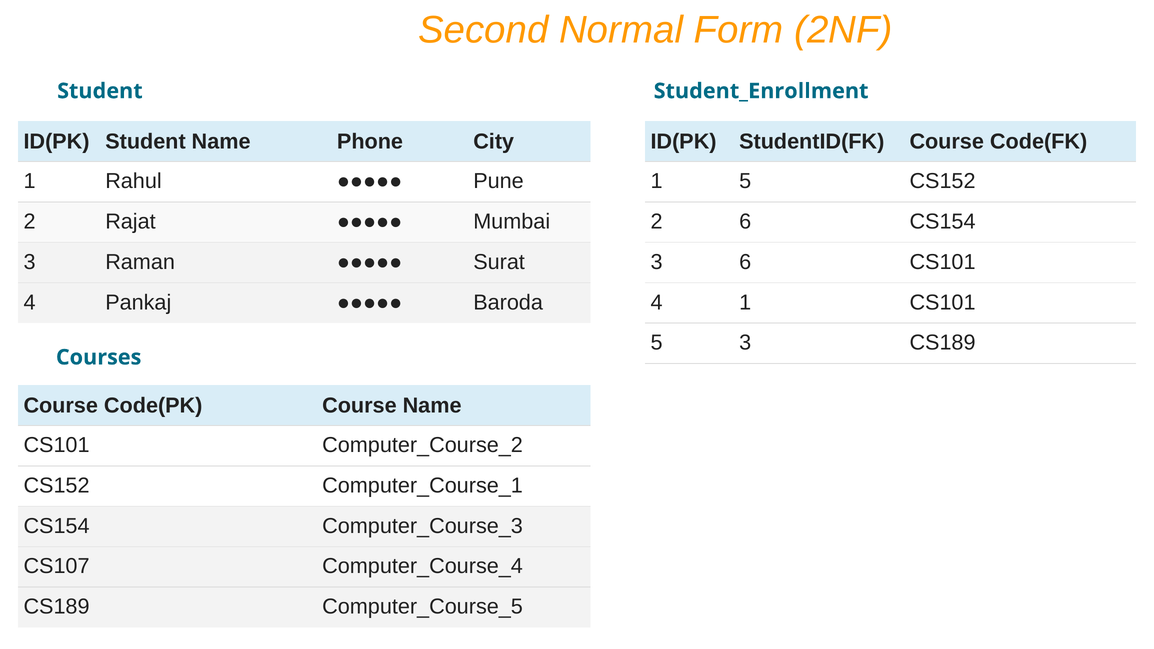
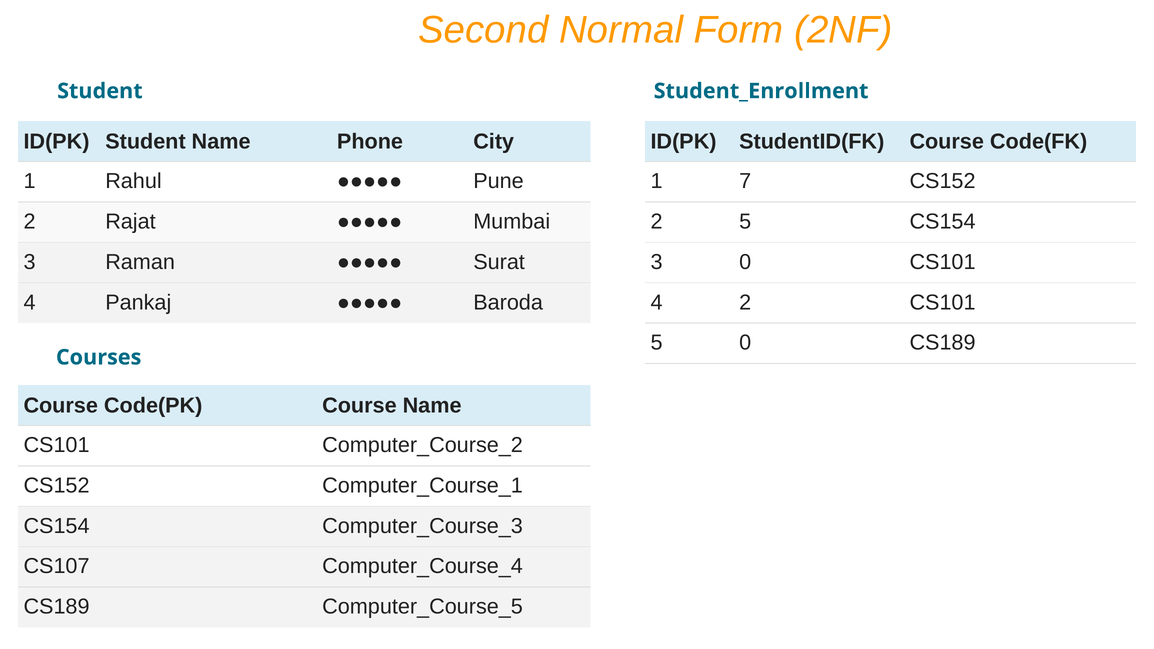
1 5: 5 -> 7 (745, 181)
2 6: 6 -> 5 (745, 222)
3 6: 6 -> 0 (745, 262)
4 1: 1 -> 2 (745, 302)
5 3: 3 -> 0 (745, 343)
